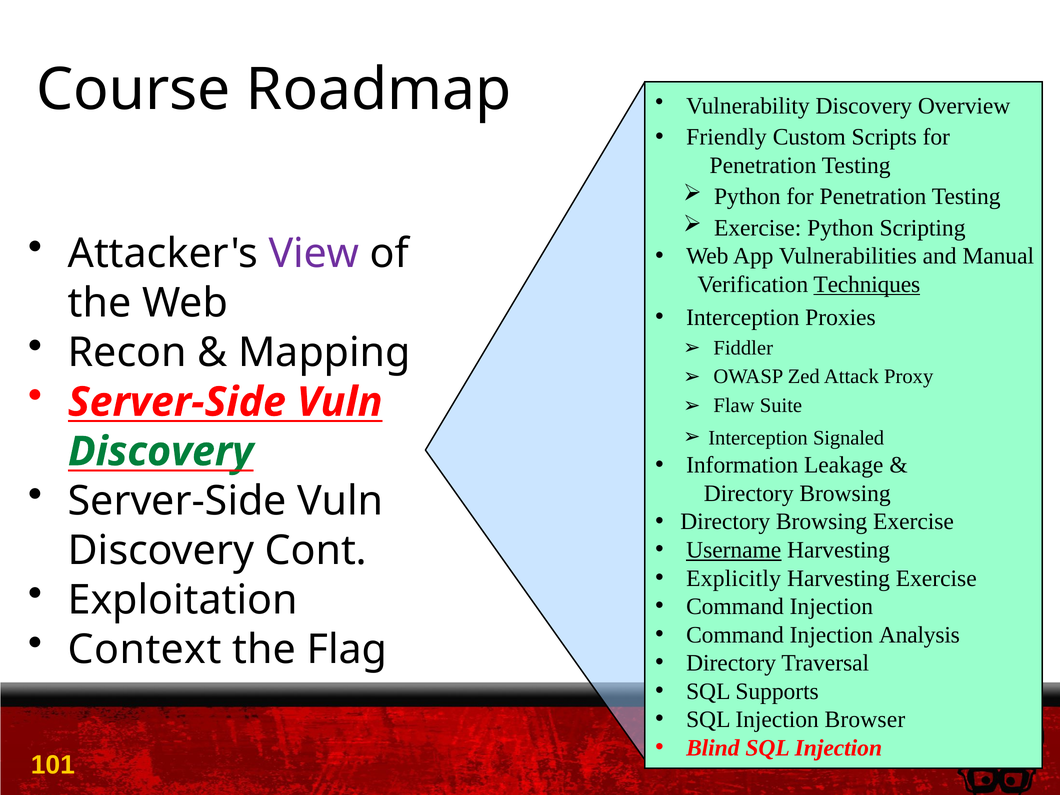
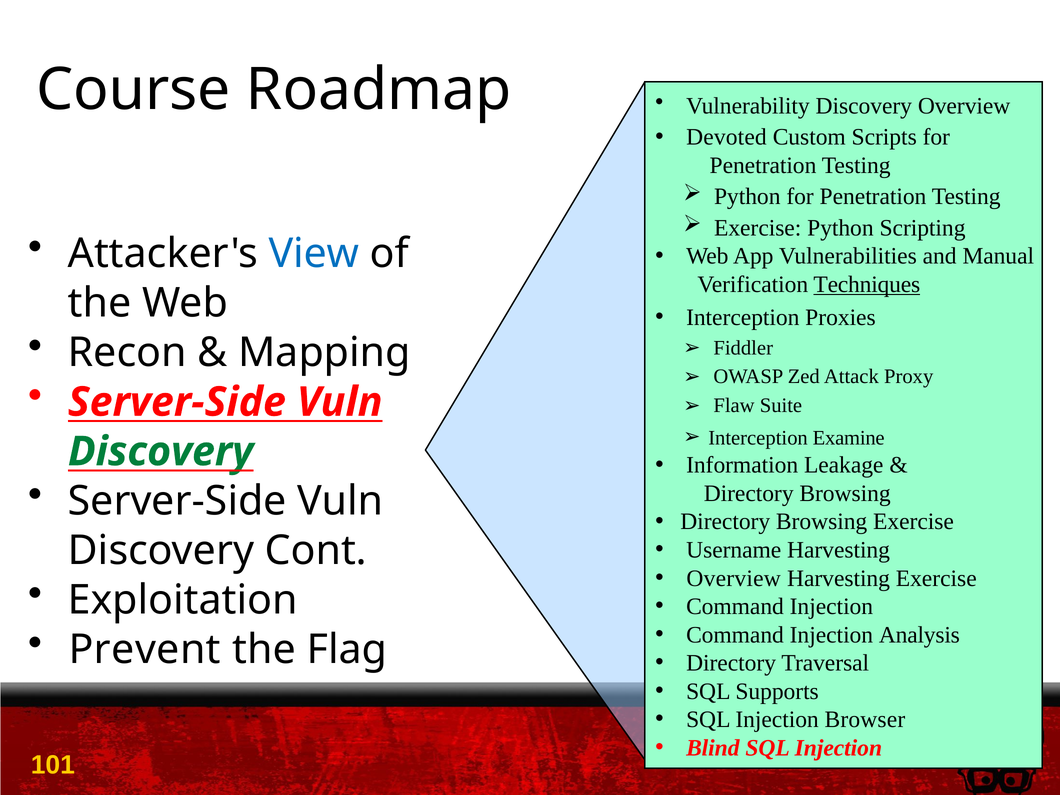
Friendly: Friendly -> Devoted (726, 137)
View colour: purple -> blue (314, 254)
Signaled: Signaled -> Examine (849, 438)
Username underline: present -> none (734, 550)
Explicitly: Explicitly -> Overview (734, 578)
Context: Context -> Prevent (145, 650)
